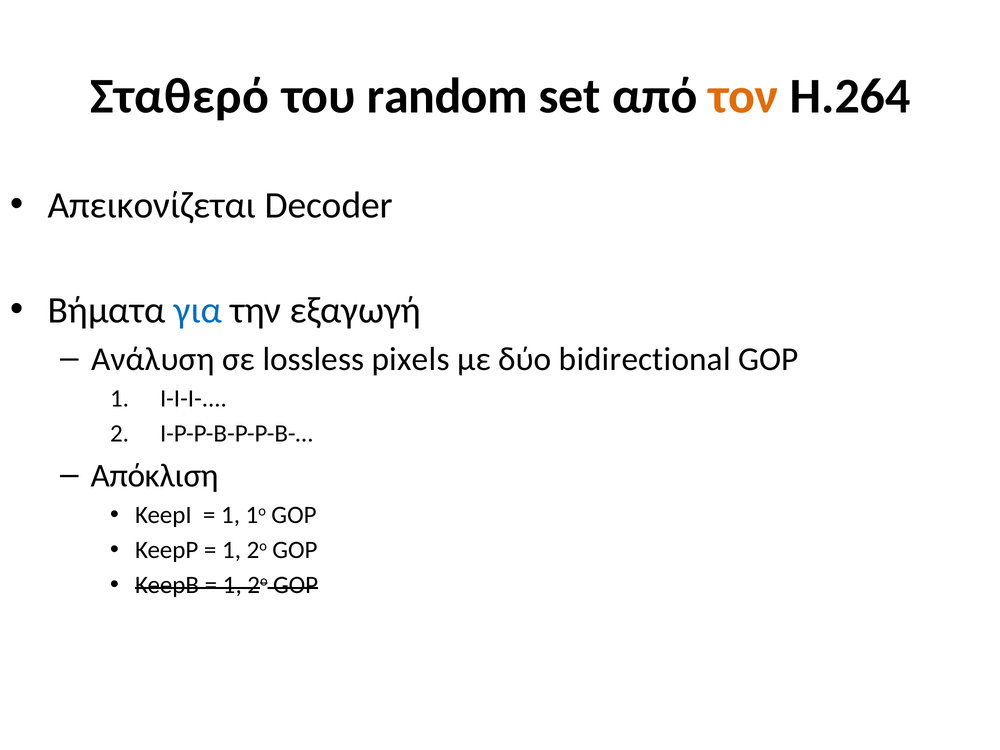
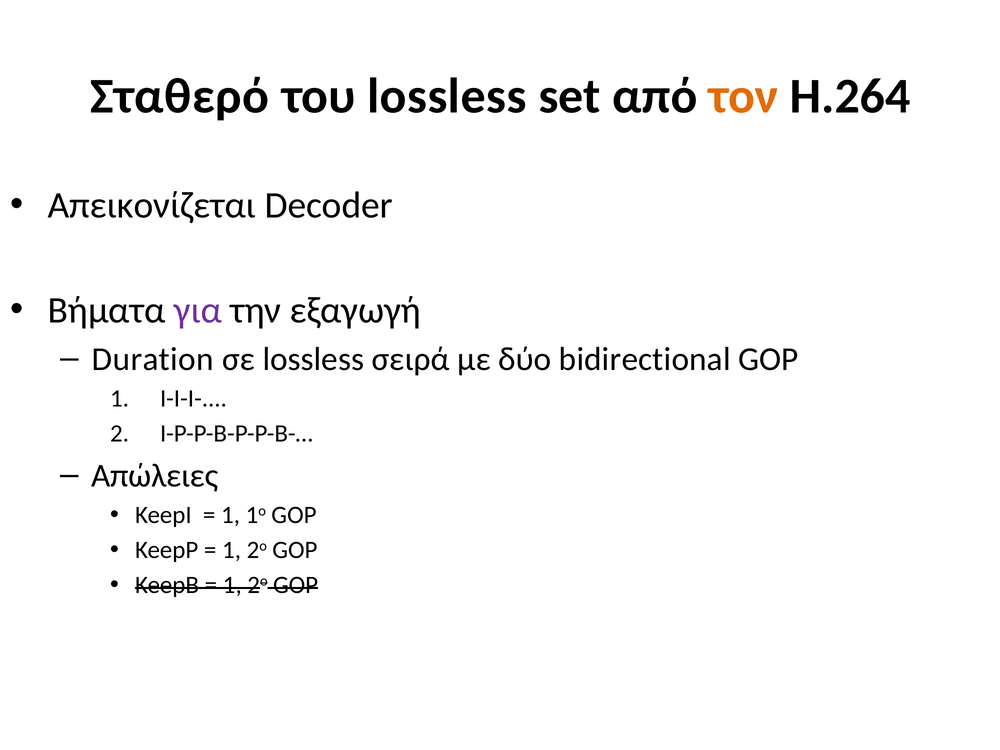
του random: random -> lossless (447, 96)
για colour: blue -> purple (198, 310)
Ανάλυση: Ανάλυση -> Duration (153, 359)
pixels: pixels -> σειρά (411, 359)
Απόκλιση: Απόκλιση -> Απώλειες (155, 476)
